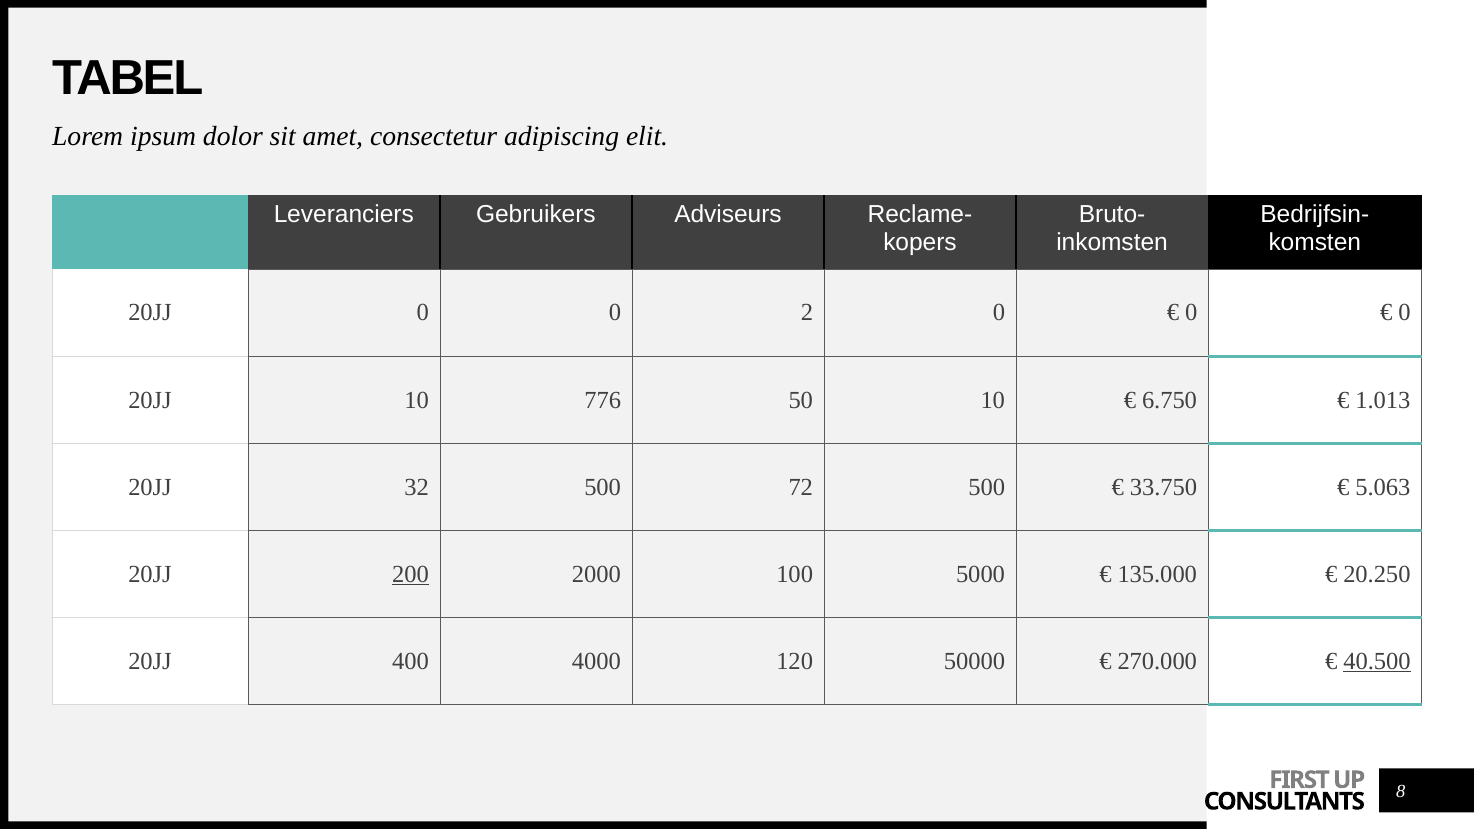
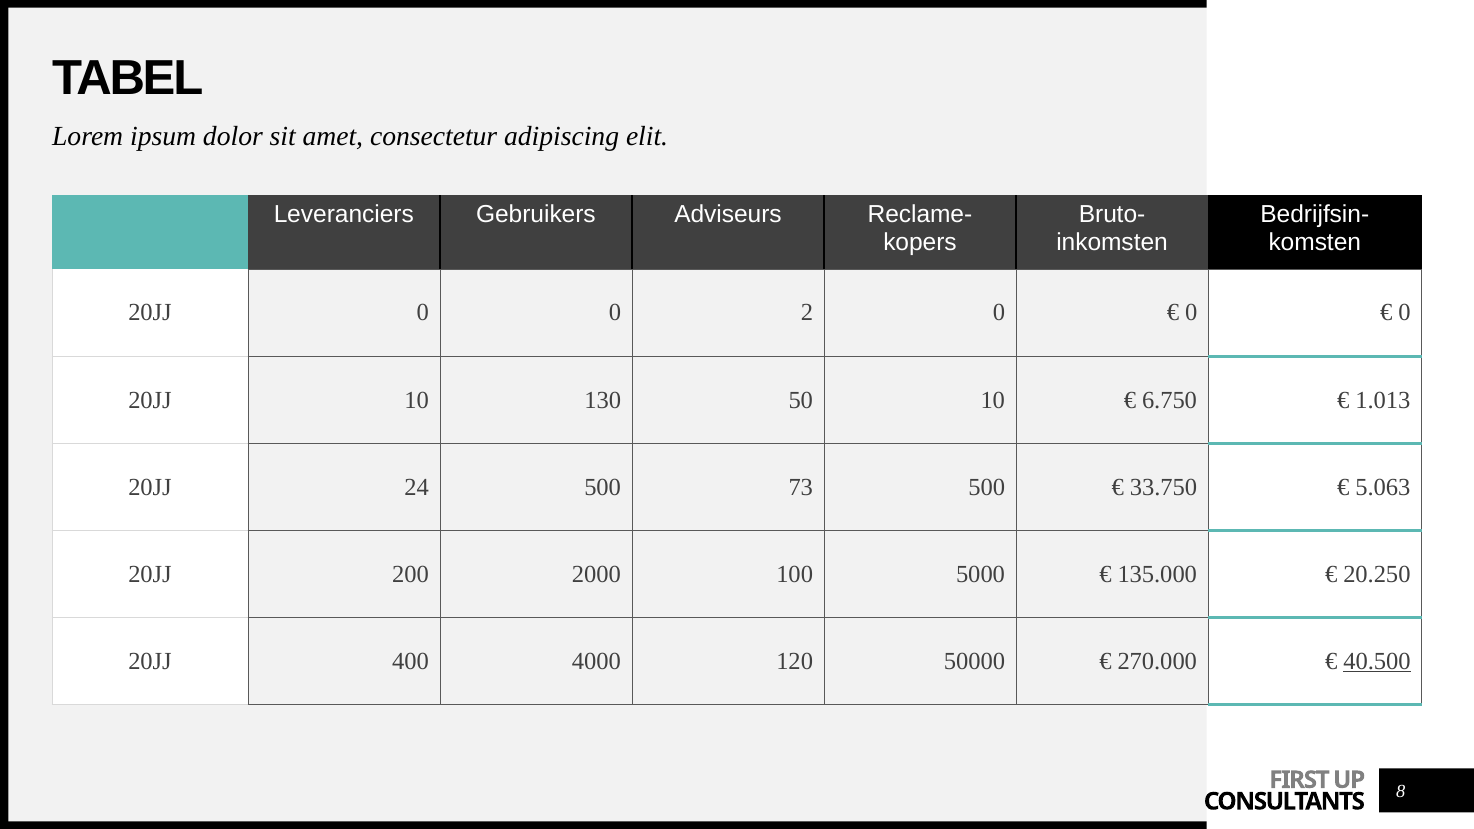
776: 776 -> 130 (603, 400)
32: 32 -> 24 (417, 487)
72: 72 -> 73 (801, 487)
200 underline: present -> none (411, 574)
